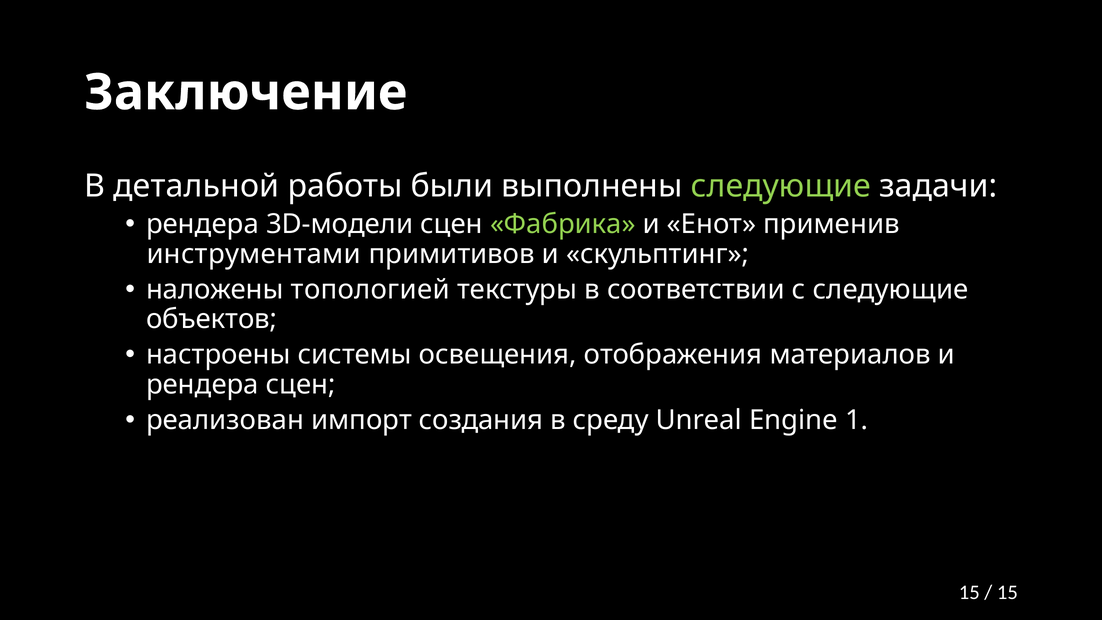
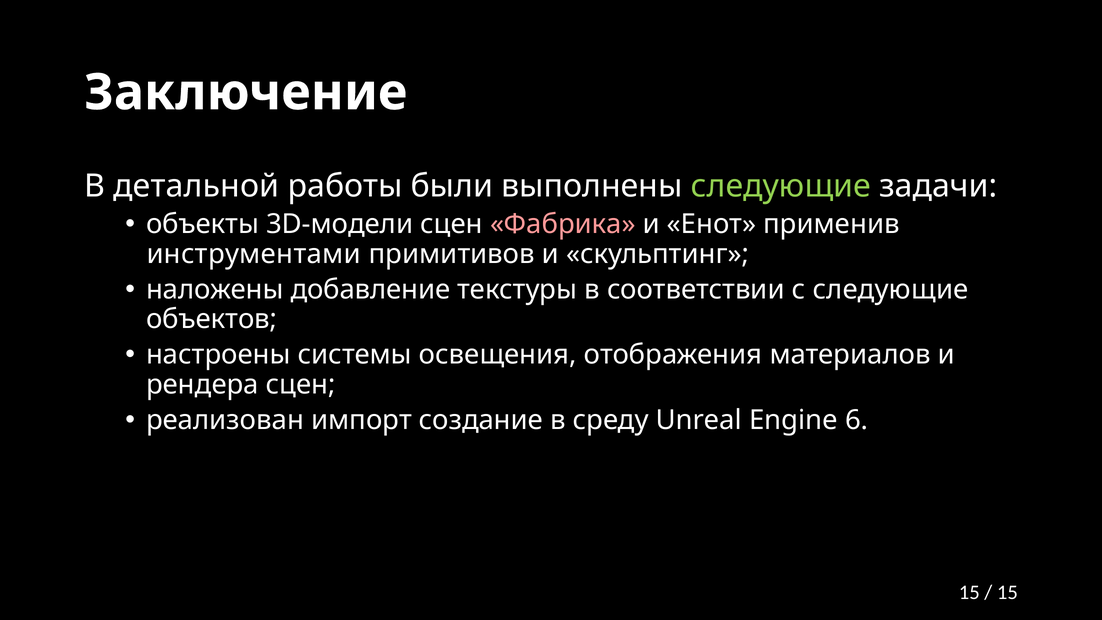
рендера: рендера -> объекты (202, 224)
Фабрика colour: light green -> pink (563, 224)
топологией: топологией -> добавление (371, 290)
создания: создания -> создание (481, 420)
1: 1 -> 6 (857, 420)
